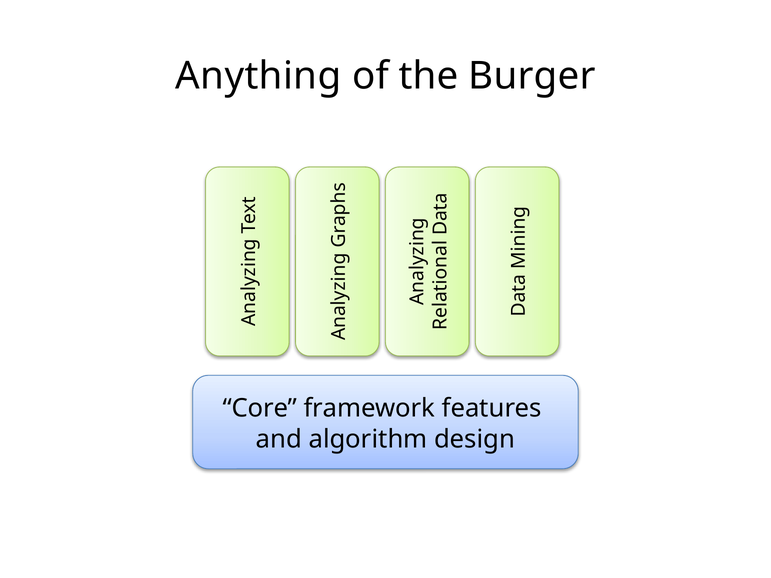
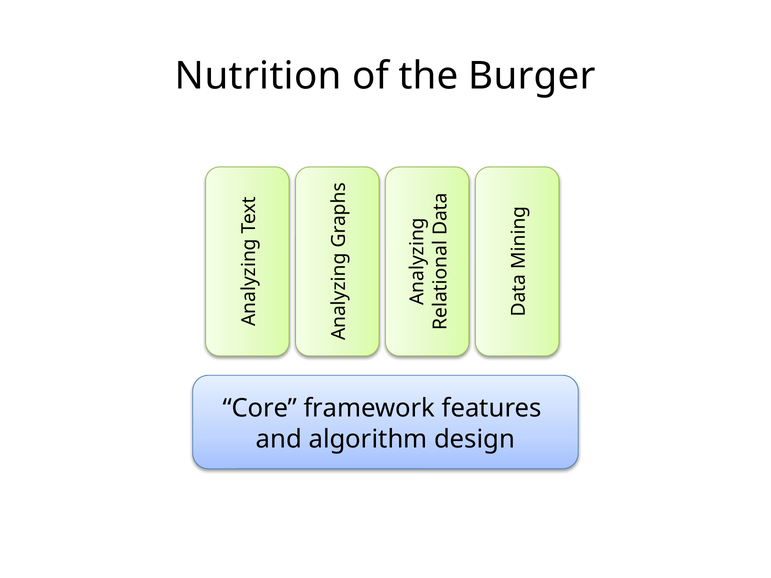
Anything: Anything -> Nutrition (258, 76)
